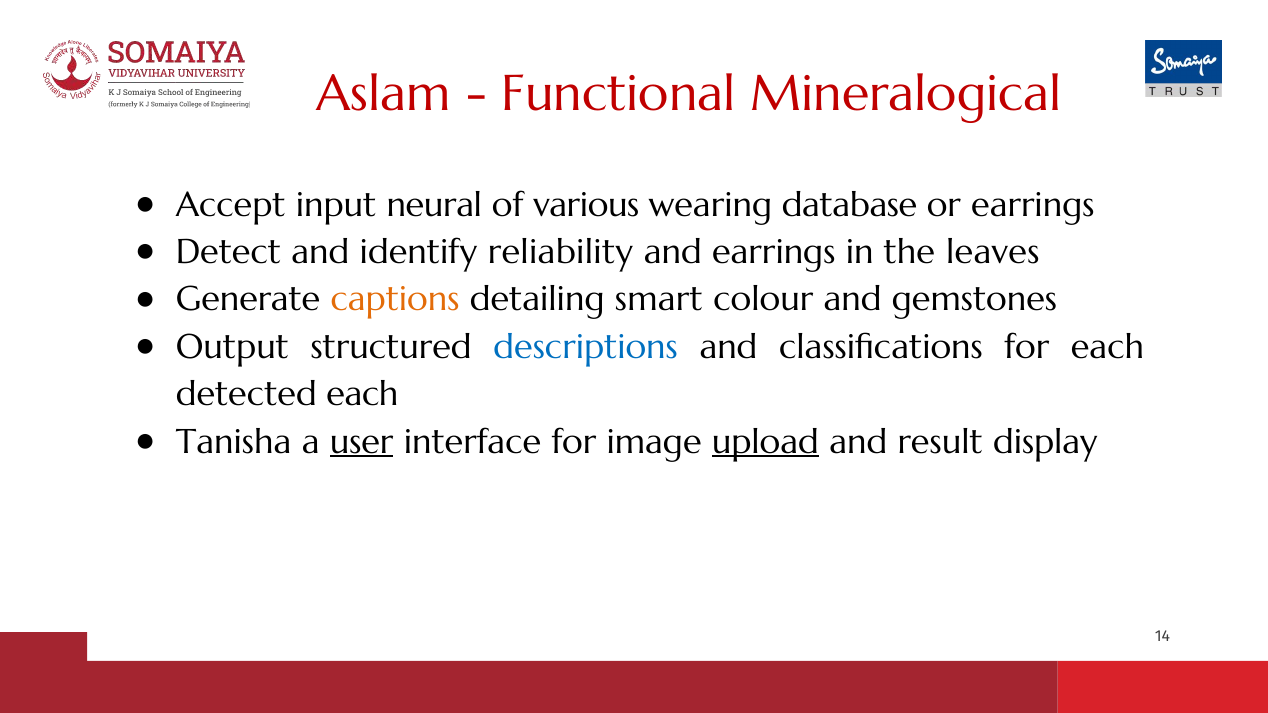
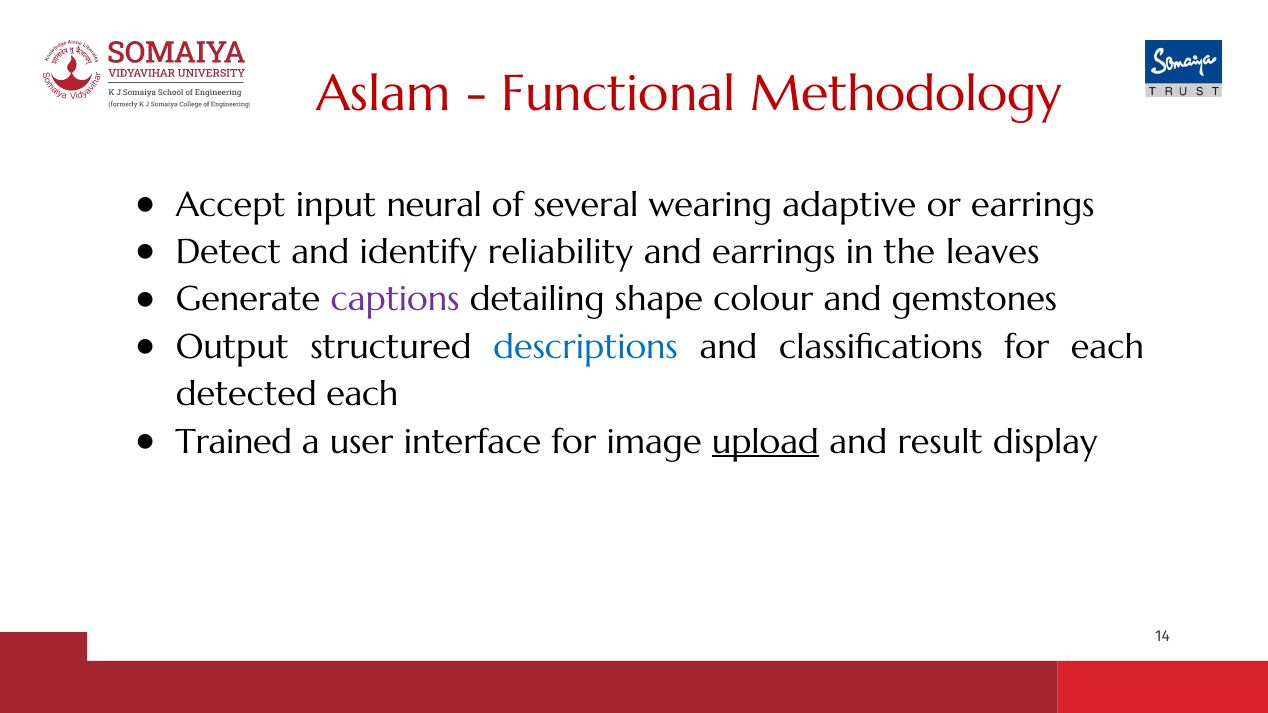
Mineralogical: Mineralogical -> Methodology (906, 94)
various: various -> several (586, 205)
database: database -> adaptive (849, 205)
captions colour: orange -> purple (395, 300)
smart: smart -> shape (659, 300)
Tanisha: Tanisha -> Trained (234, 442)
user underline: present -> none (362, 442)
